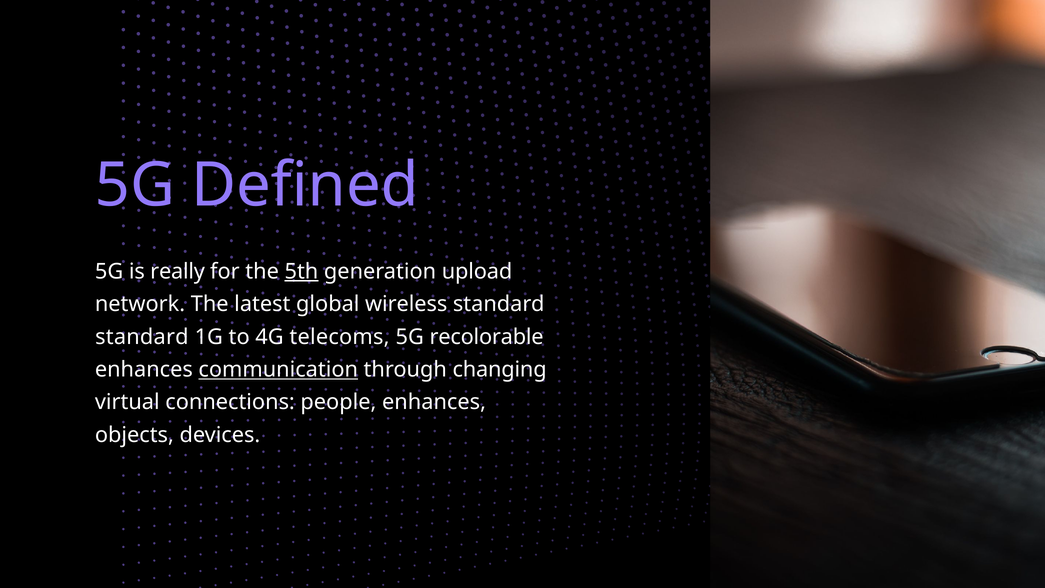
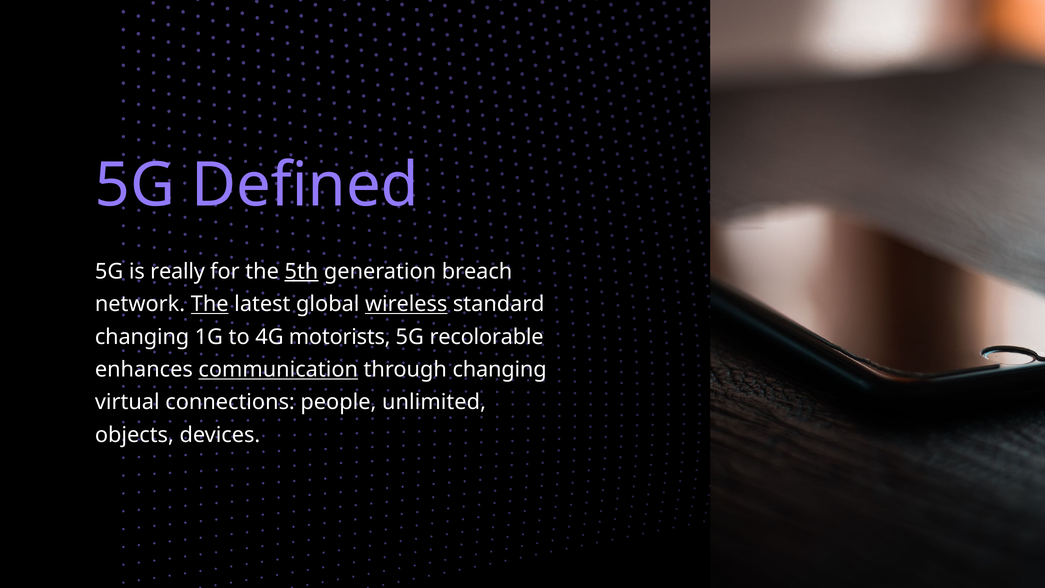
upload: upload -> breach (477, 271)
The underline: none -> present (210, 304)
wireless underline: none -> present (406, 304)
standard: standard -> changing (142, 337)
telecoms: telecoms -> motorists (340, 337)
people enhances: enhances -> unlimited (434, 402)
